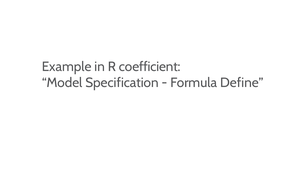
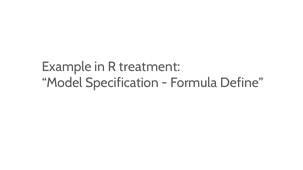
coefficient: coefficient -> treatment (150, 67)
